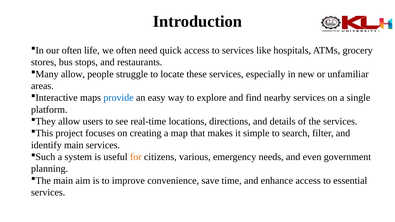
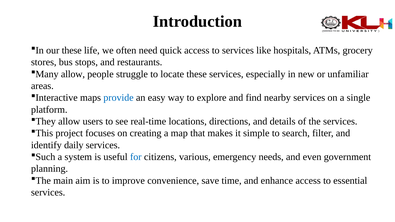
our often: often -> these (72, 50)
identify main: main -> daily (74, 145)
for colour: orange -> blue (136, 157)
